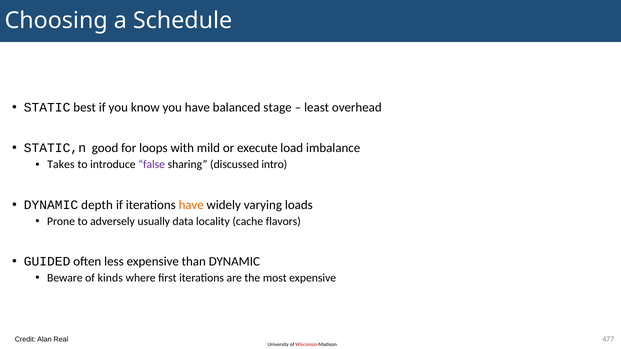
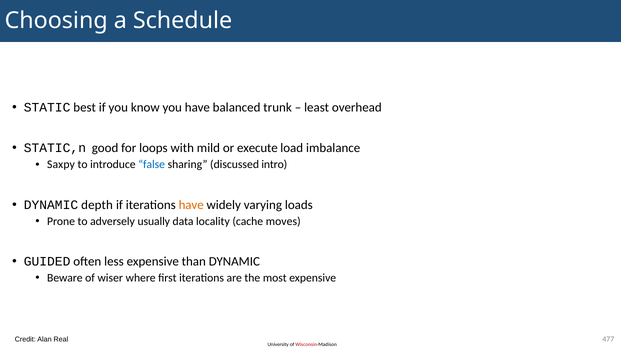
stage: stage -> trunk (278, 107)
Takes: Takes -> Saxpy (61, 165)
false colour: purple -> blue (152, 165)
flavors: flavors -> moves (283, 221)
kinds: kinds -> wiser (110, 278)
